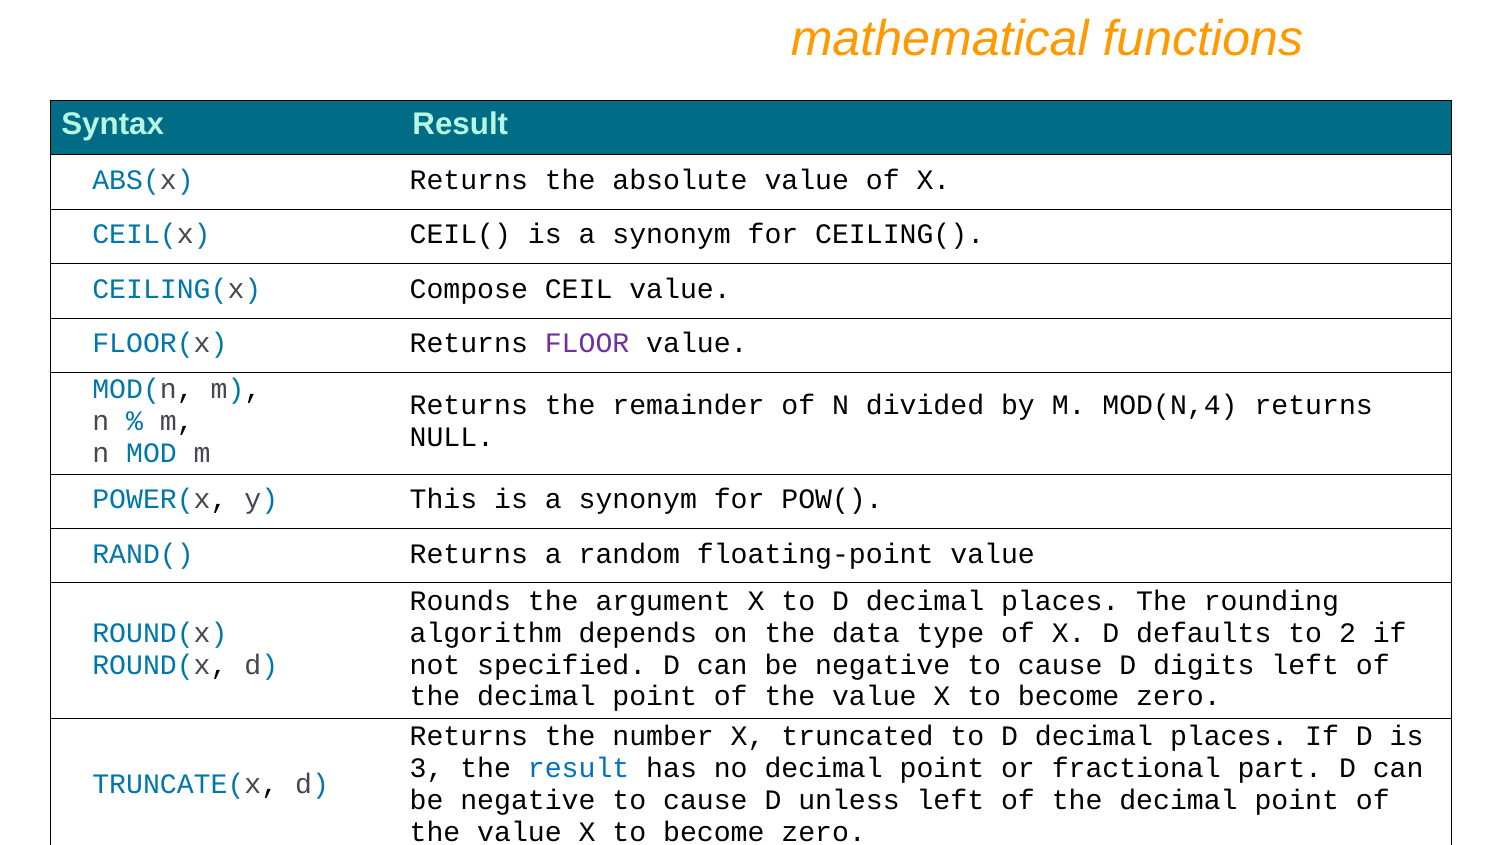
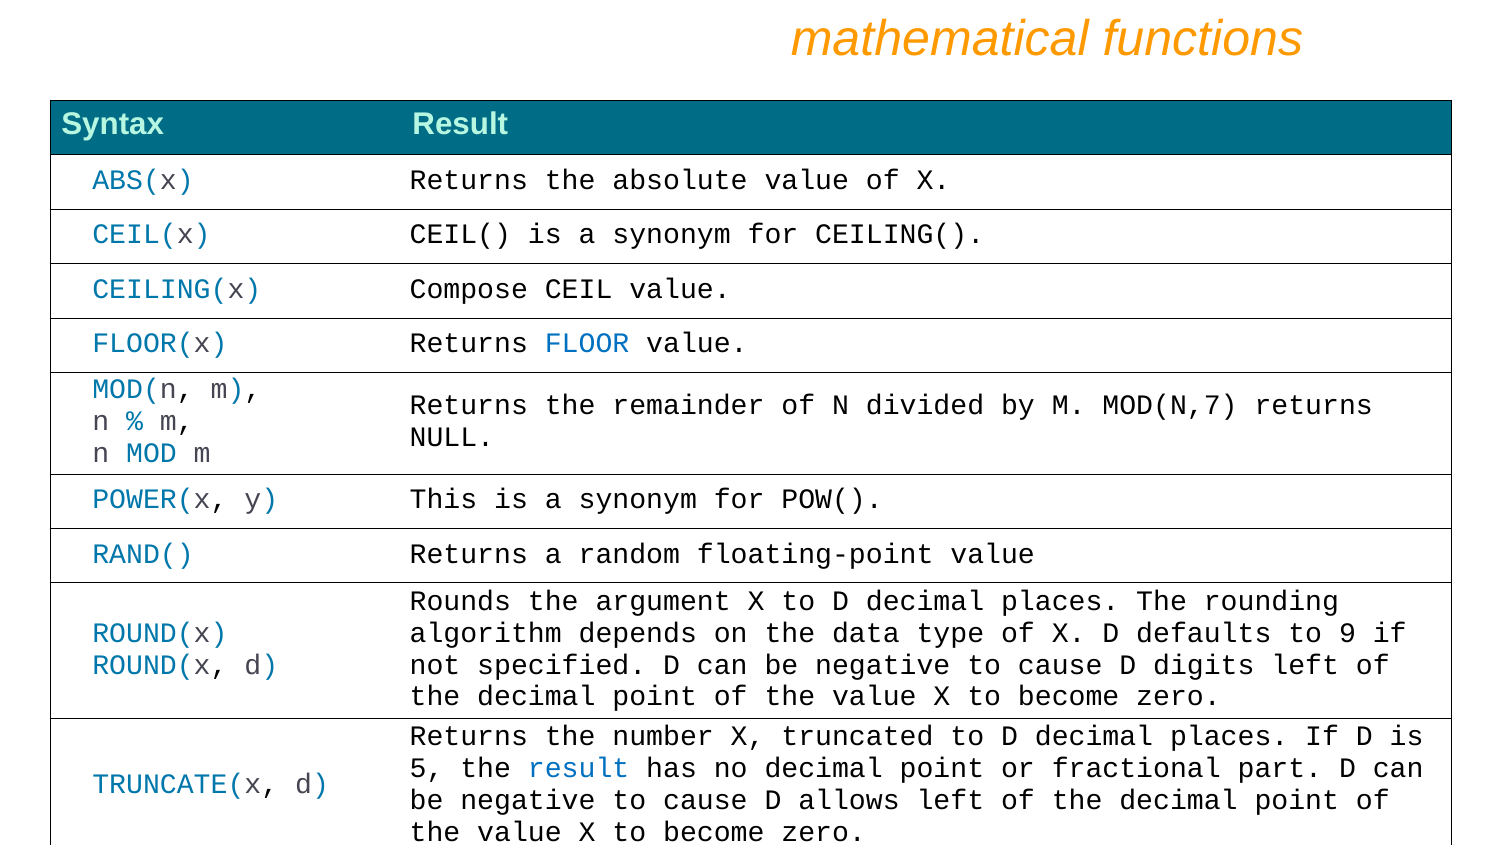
FLOOR colour: purple -> blue (587, 344)
MOD(N,4: MOD(N,4 -> MOD(N,7 (1170, 405)
2: 2 -> 9 (1347, 633)
3: 3 -> 5 (427, 768)
unless: unless -> allows (849, 800)
